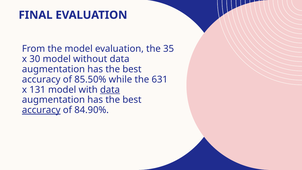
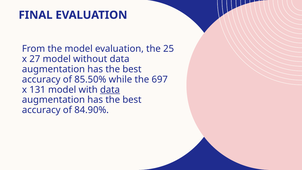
35: 35 -> 25 (169, 49)
30: 30 -> 27 (35, 59)
631: 631 -> 697 (160, 79)
accuracy underline: present -> none (41, 110)
